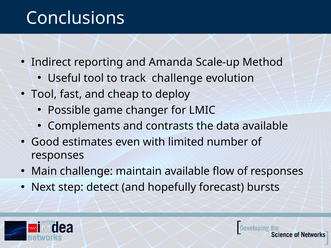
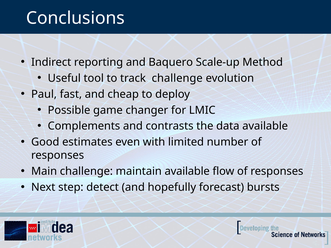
Amanda: Amanda -> Baquero (171, 62)
Tool: Tool -> Paul (44, 94)
